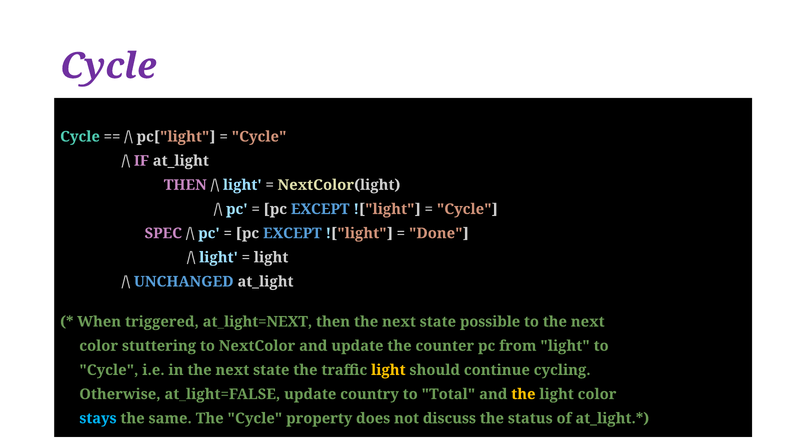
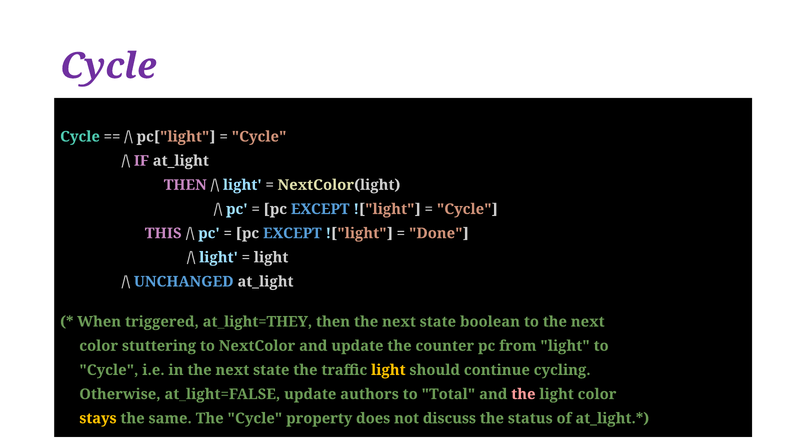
SPEC: SPEC -> THIS (163, 233)
at_light=NEXT: at_light=NEXT -> at_light=THEY (257, 322)
possible: possible -> boolean (490, 322)
country: country -> authors (369, 394)
the colour: yellow -> pink (523, 394)
stays colour: light blue -> yellow (98, 419)
